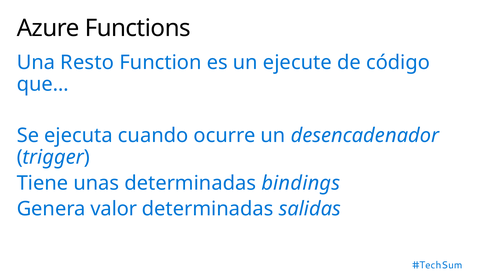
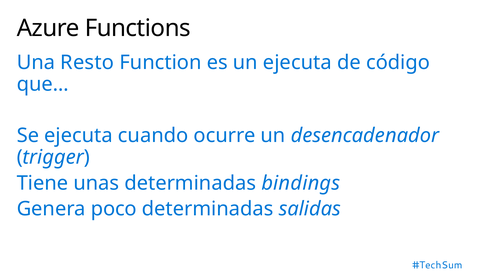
un ejecute: ejecute -> ejecuta (297, 62)
valor: valor -> poco (114, 209)
